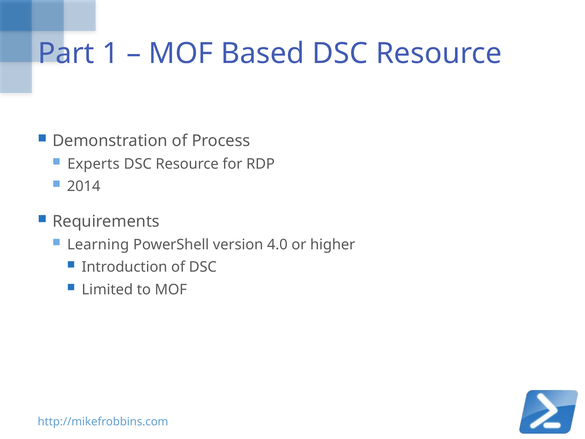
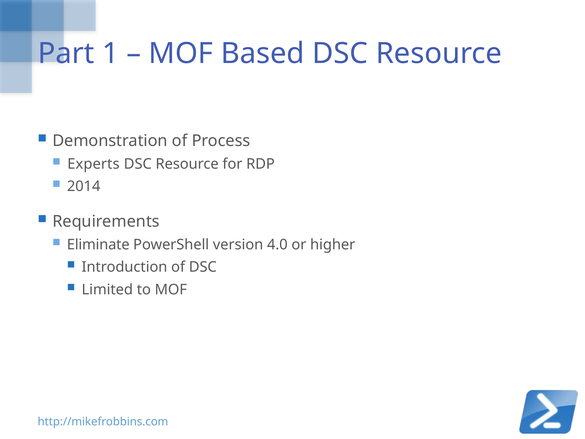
Learning: Learning -> Eliminate (98, 244)
